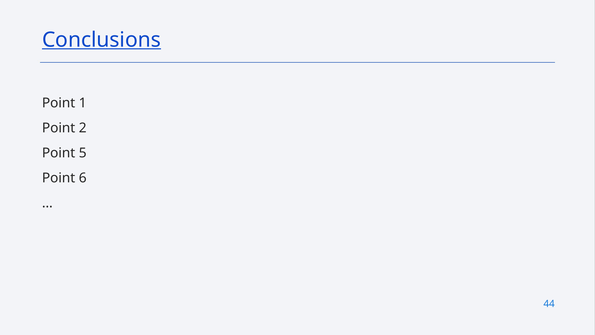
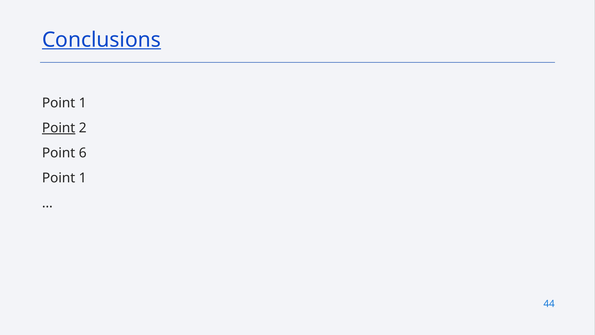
Point underline: none -> present (59, 128)
5: 5 -> 6 (83, 153)
6: 6 -> 1 (83, 178)
